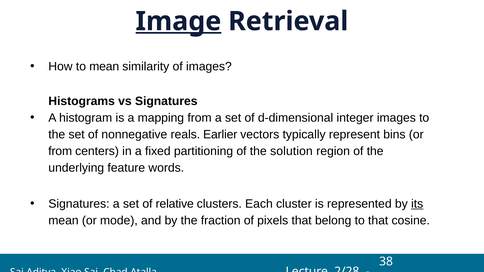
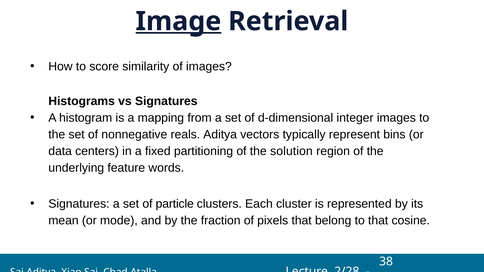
to mean: mean -> score (104, 66)
reals Earlier: Earlier -> Aditya (220, 135)
from: from -> data (60, 151)
relative: relative -> particle (175, 204)
its underline: present -> none (417, 204)
